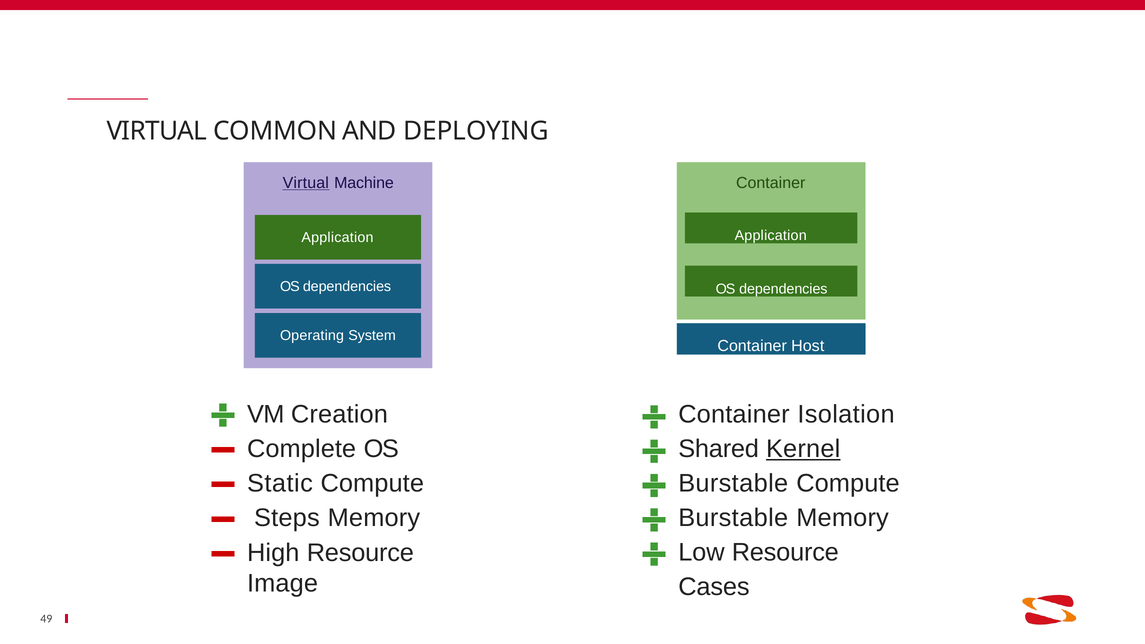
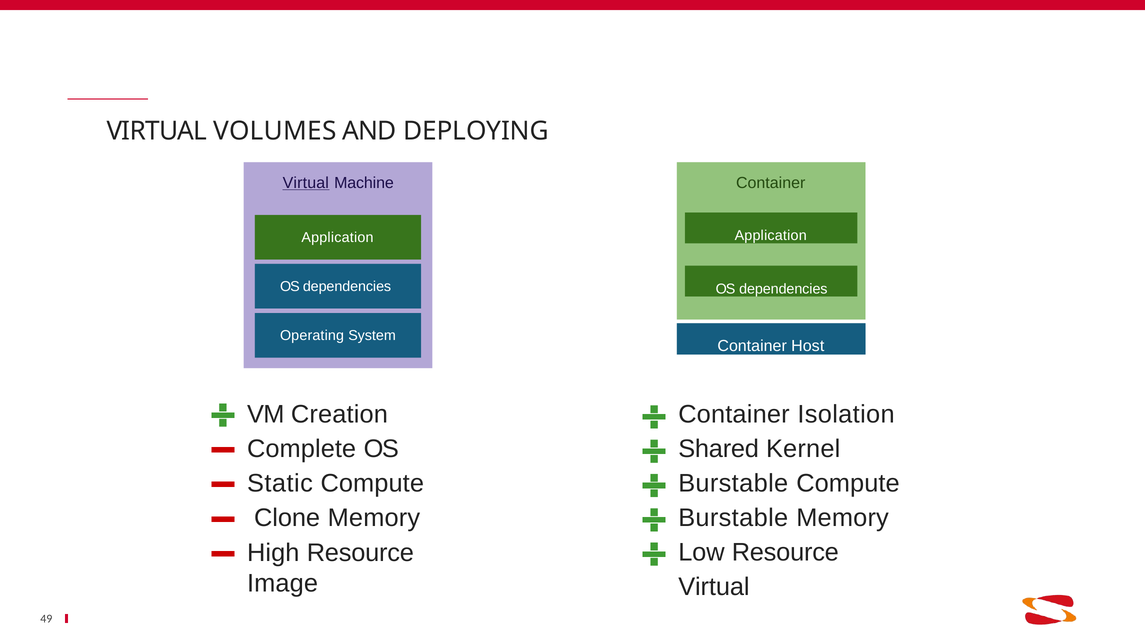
COMMON: COMMON -> VOLUMES (275, 131)
Kernel underline: present -> none (803, 449)
Steps: Steps -> Clone (287, 518)
Cases: Cases -> Virtual (714, 587)
